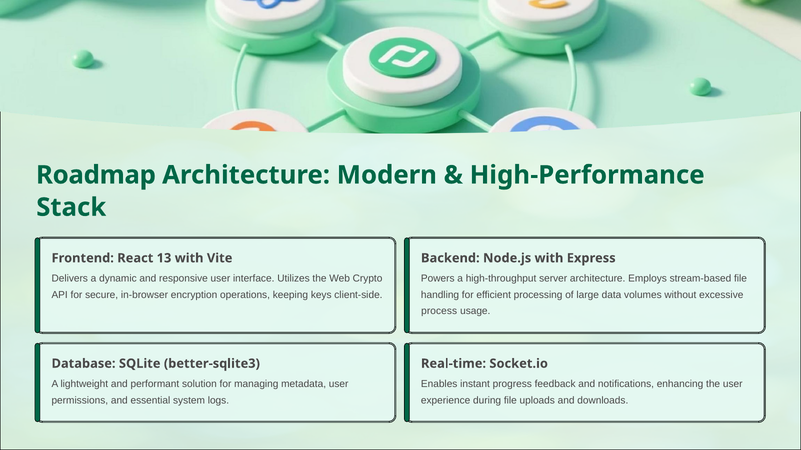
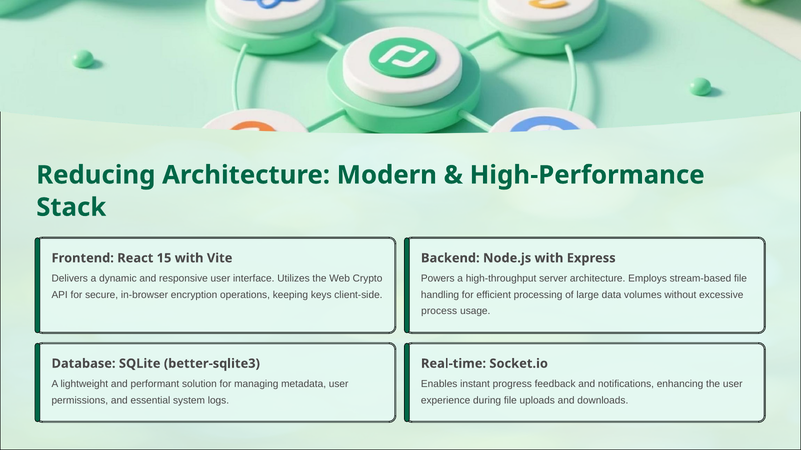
Roadmap: Roadmap -> Reducing (96, 175)
13: 13 -> 15 (164, 258)
